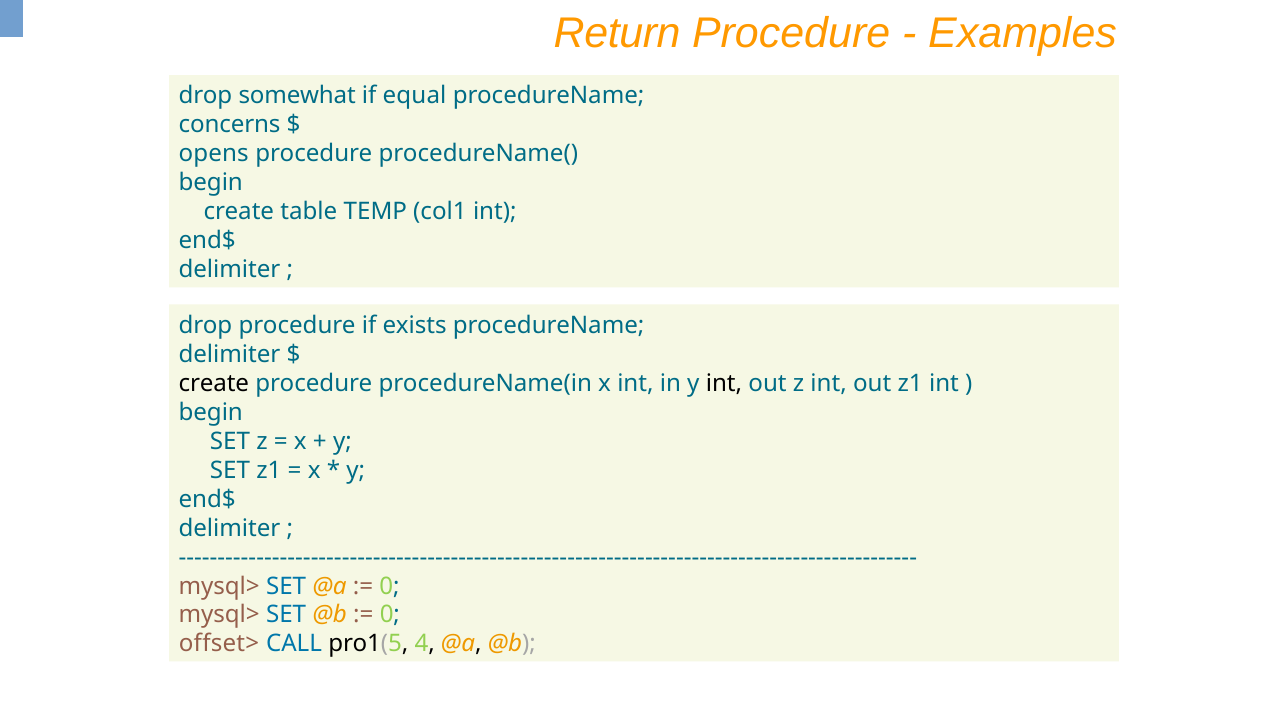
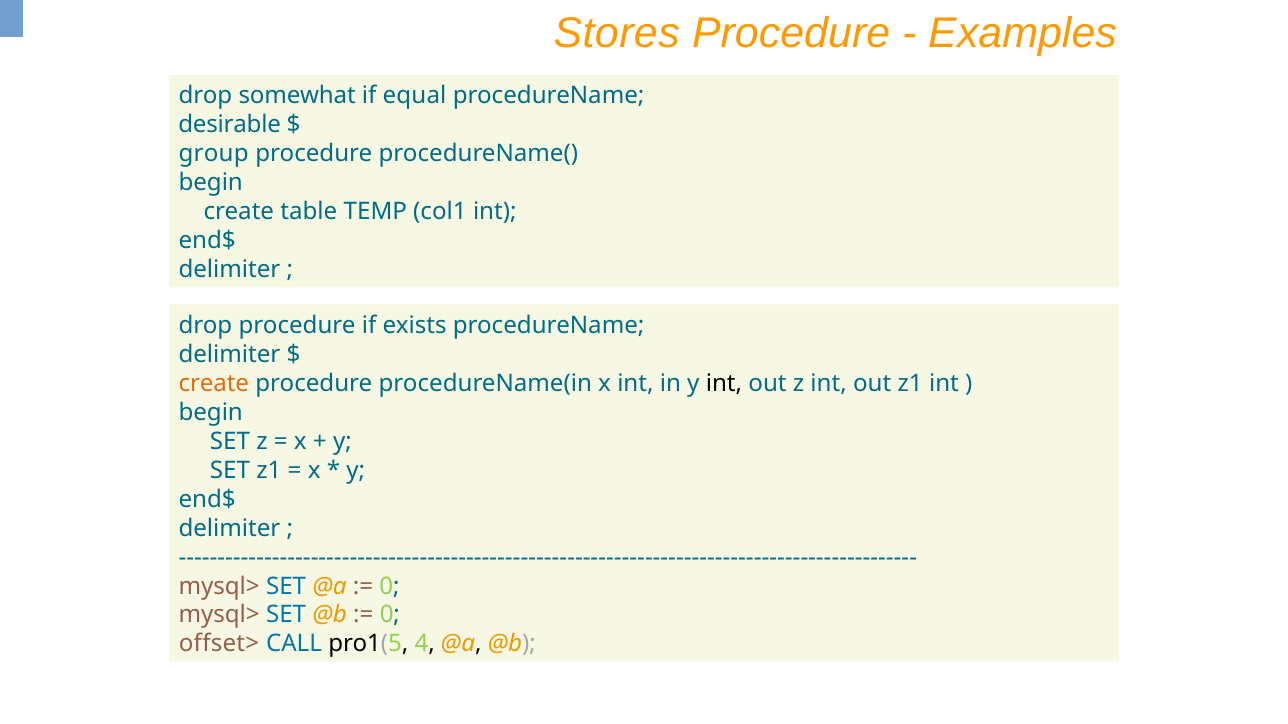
Return: Return -> Stores (617, 34)
concerns: concerns -> desirable (230, 125)
opens: opens -> group (214, 154)
create colour: black -> orange (214, 384)
